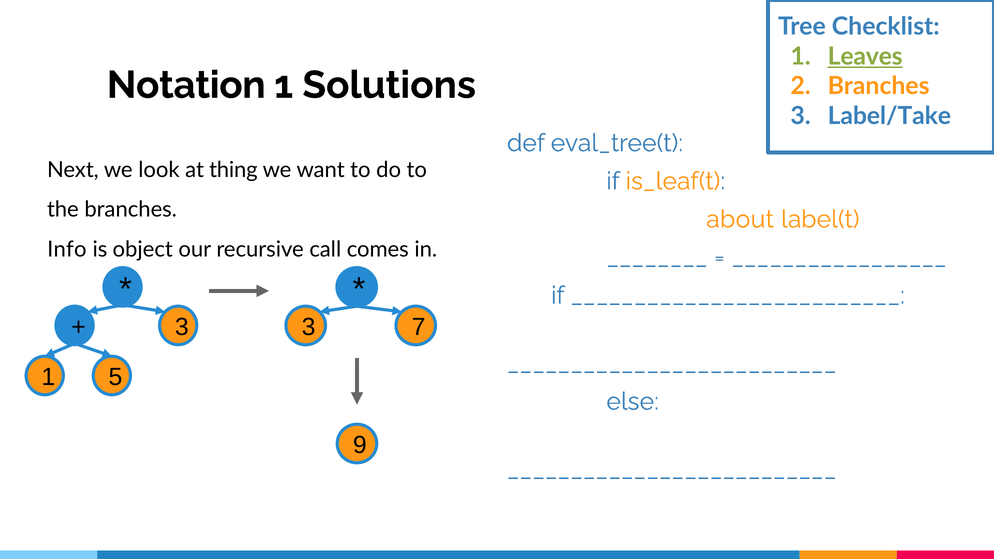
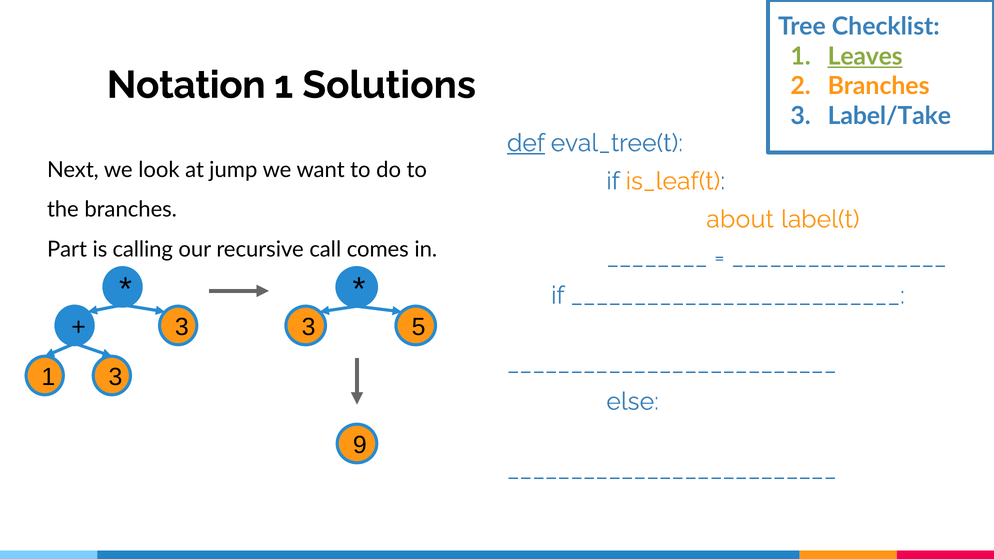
def underline: none -> present (526, 143)
thing: thing -> jump (233, 170)
Info: Info -> Part (67, 249)
object: object -> calling (143, 249)
7: 7 -> 5 (419, 327)
1 5: 5 -> 3 (116, 377)
